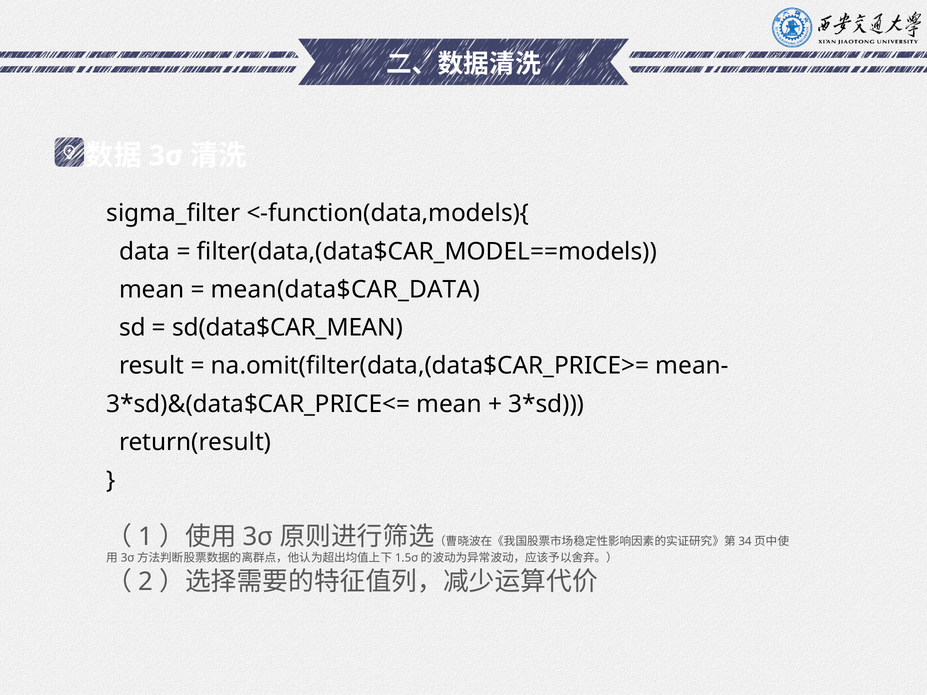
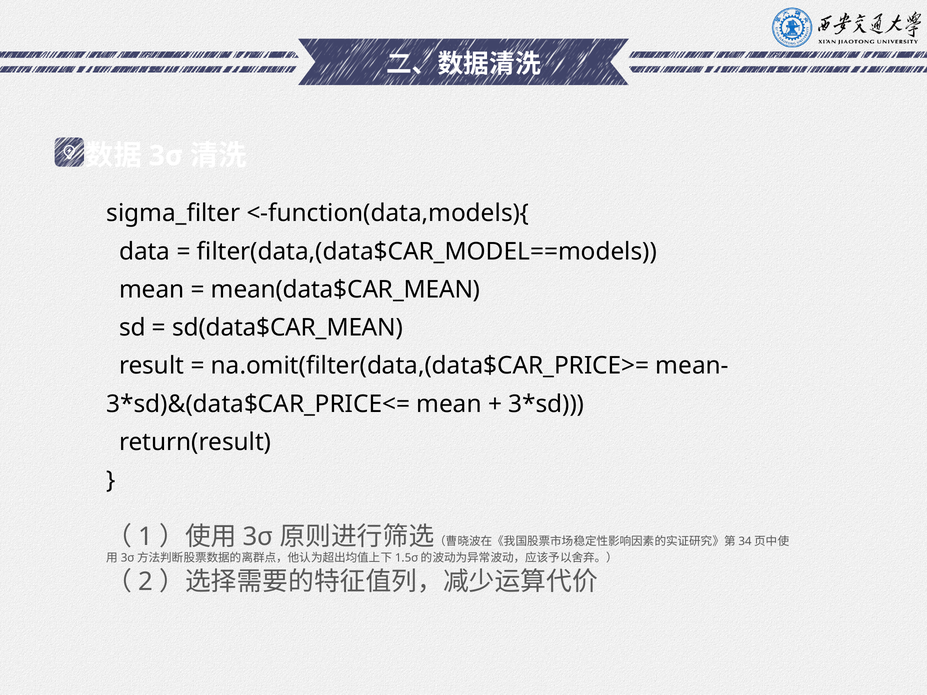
mean(data$CAR_DATA: mean(data$CAR_DATA -> mean(data$CAR_MEAN (346, 290)
